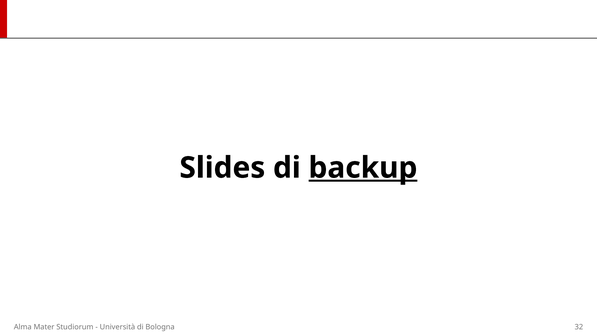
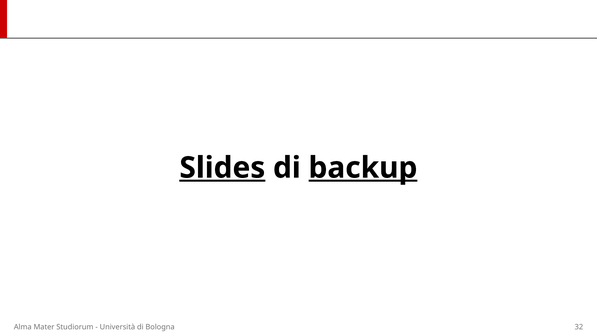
Slides underline: none -> present (222, 168)
